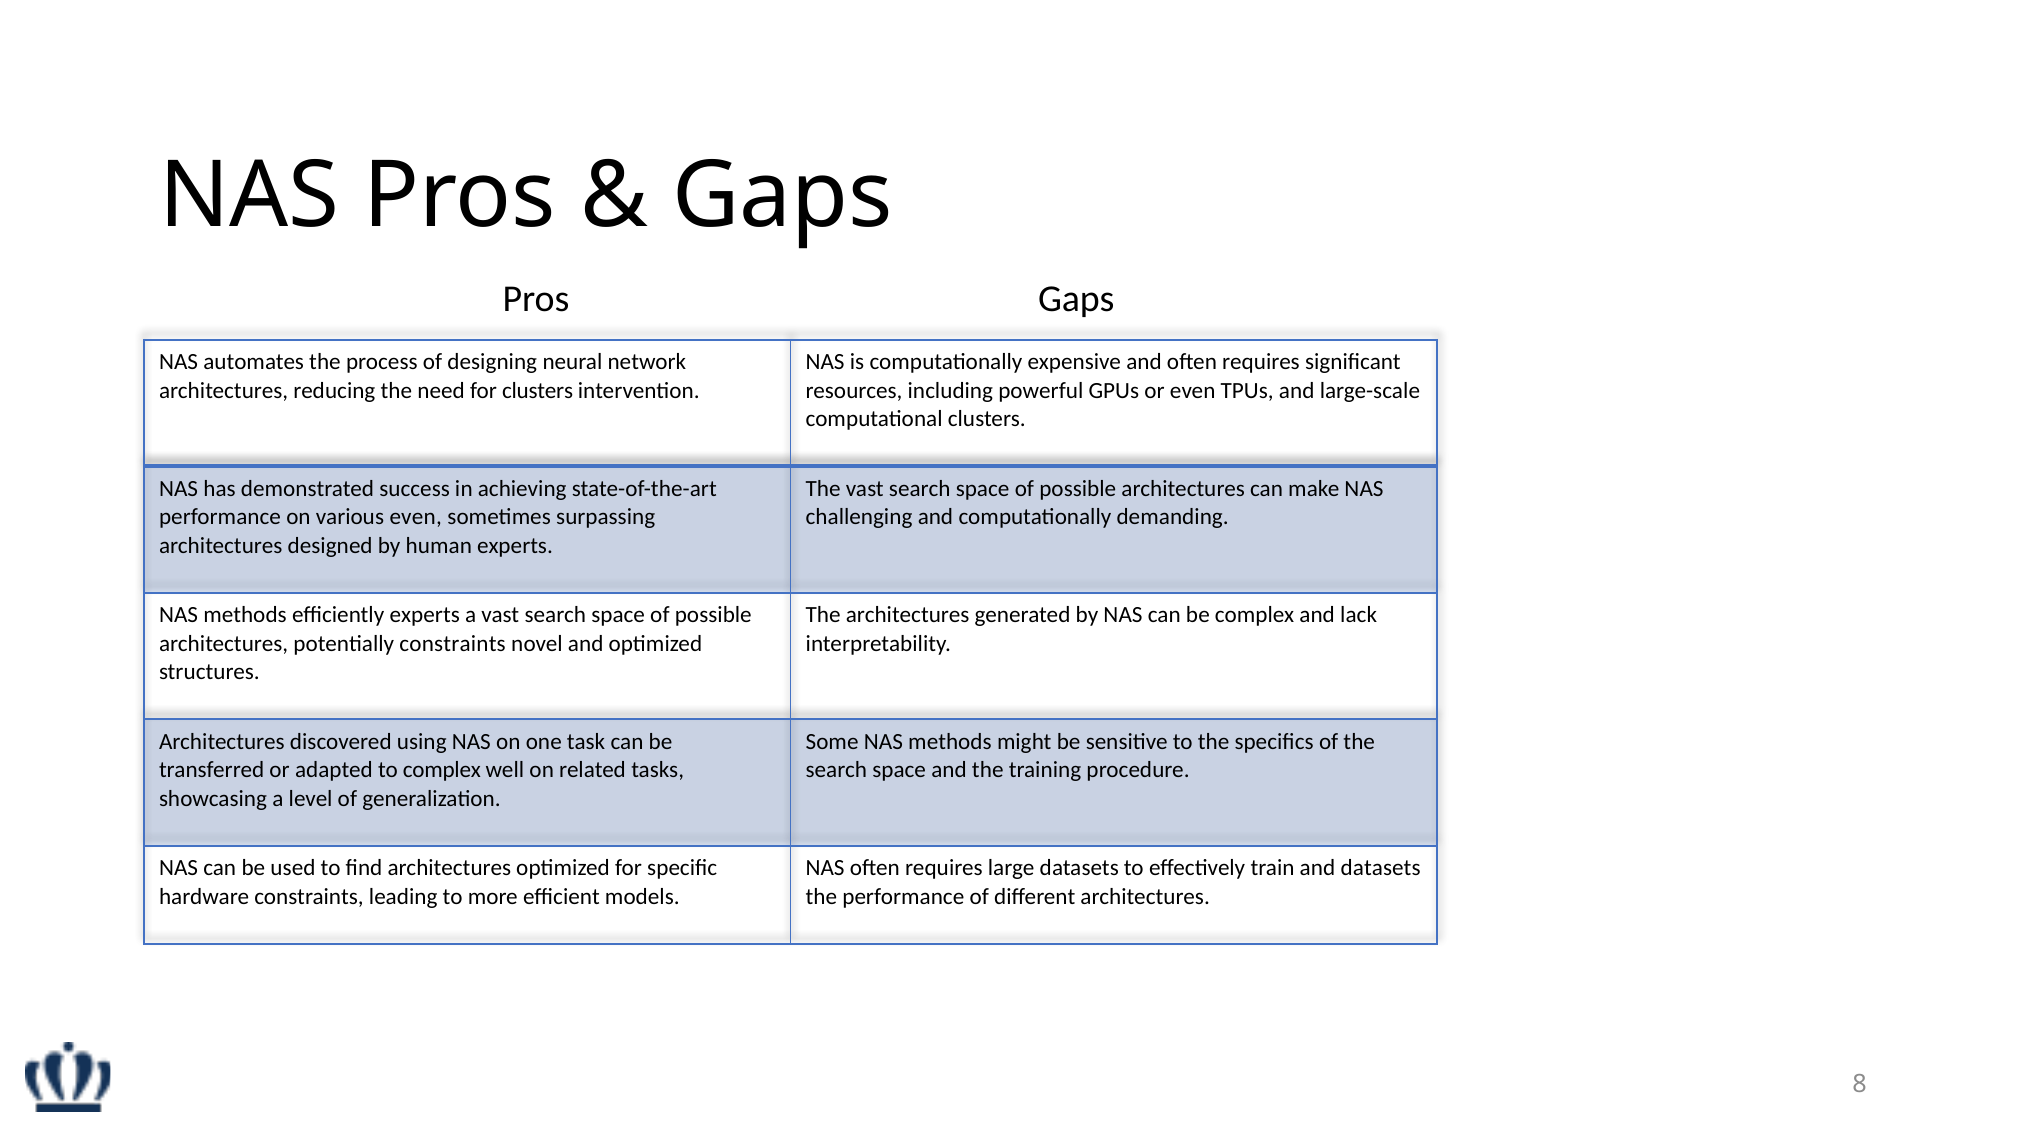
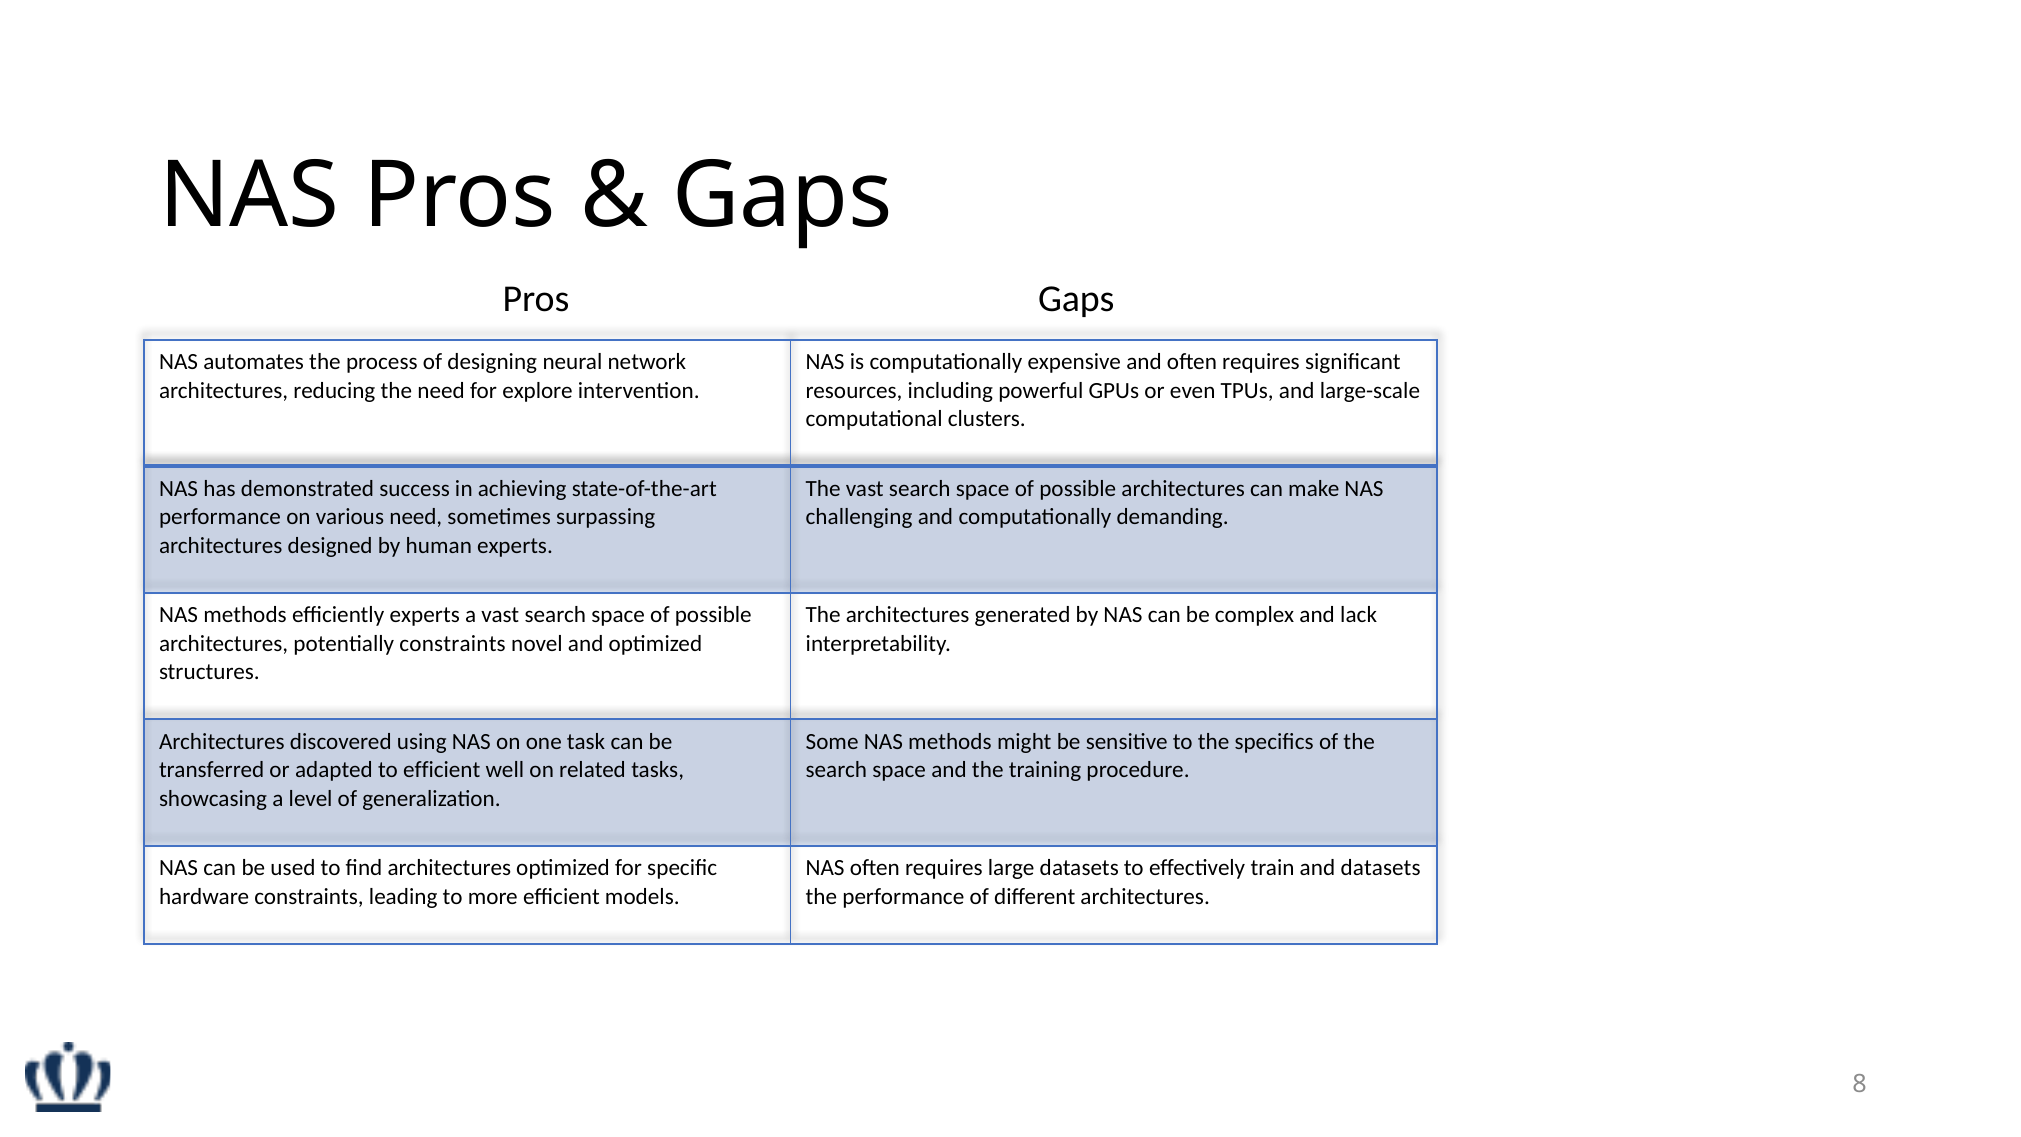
for clusters: clusters -> explore (538, 391)
various even: even -> need (416, 517)
to complex: complex -> efficient (442, 770)
